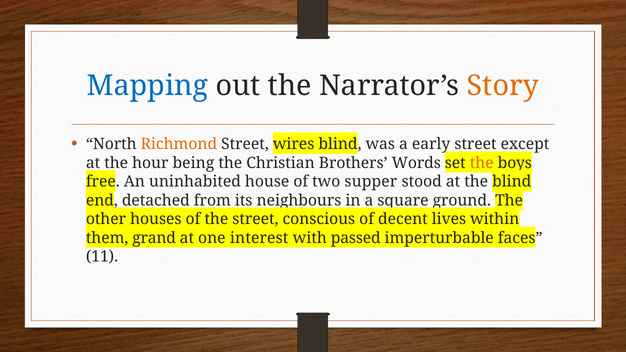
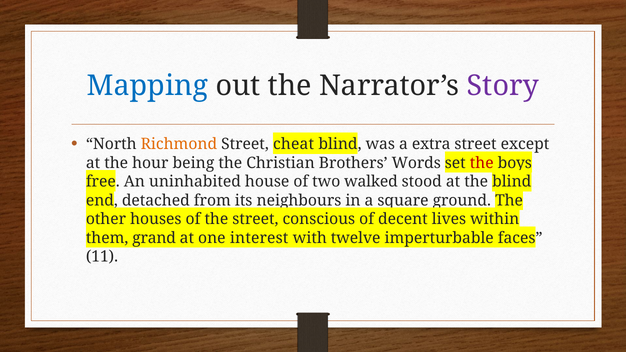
Story colour: orange -> purple (503, 86)
wires: wires -> cheat (294, 144)
early: early -> extra (431, 144)
the colour: orange -> red (482, 163)
supper: supper -> walked (371, 182)
passed: passed -> twelve (356, 238)
